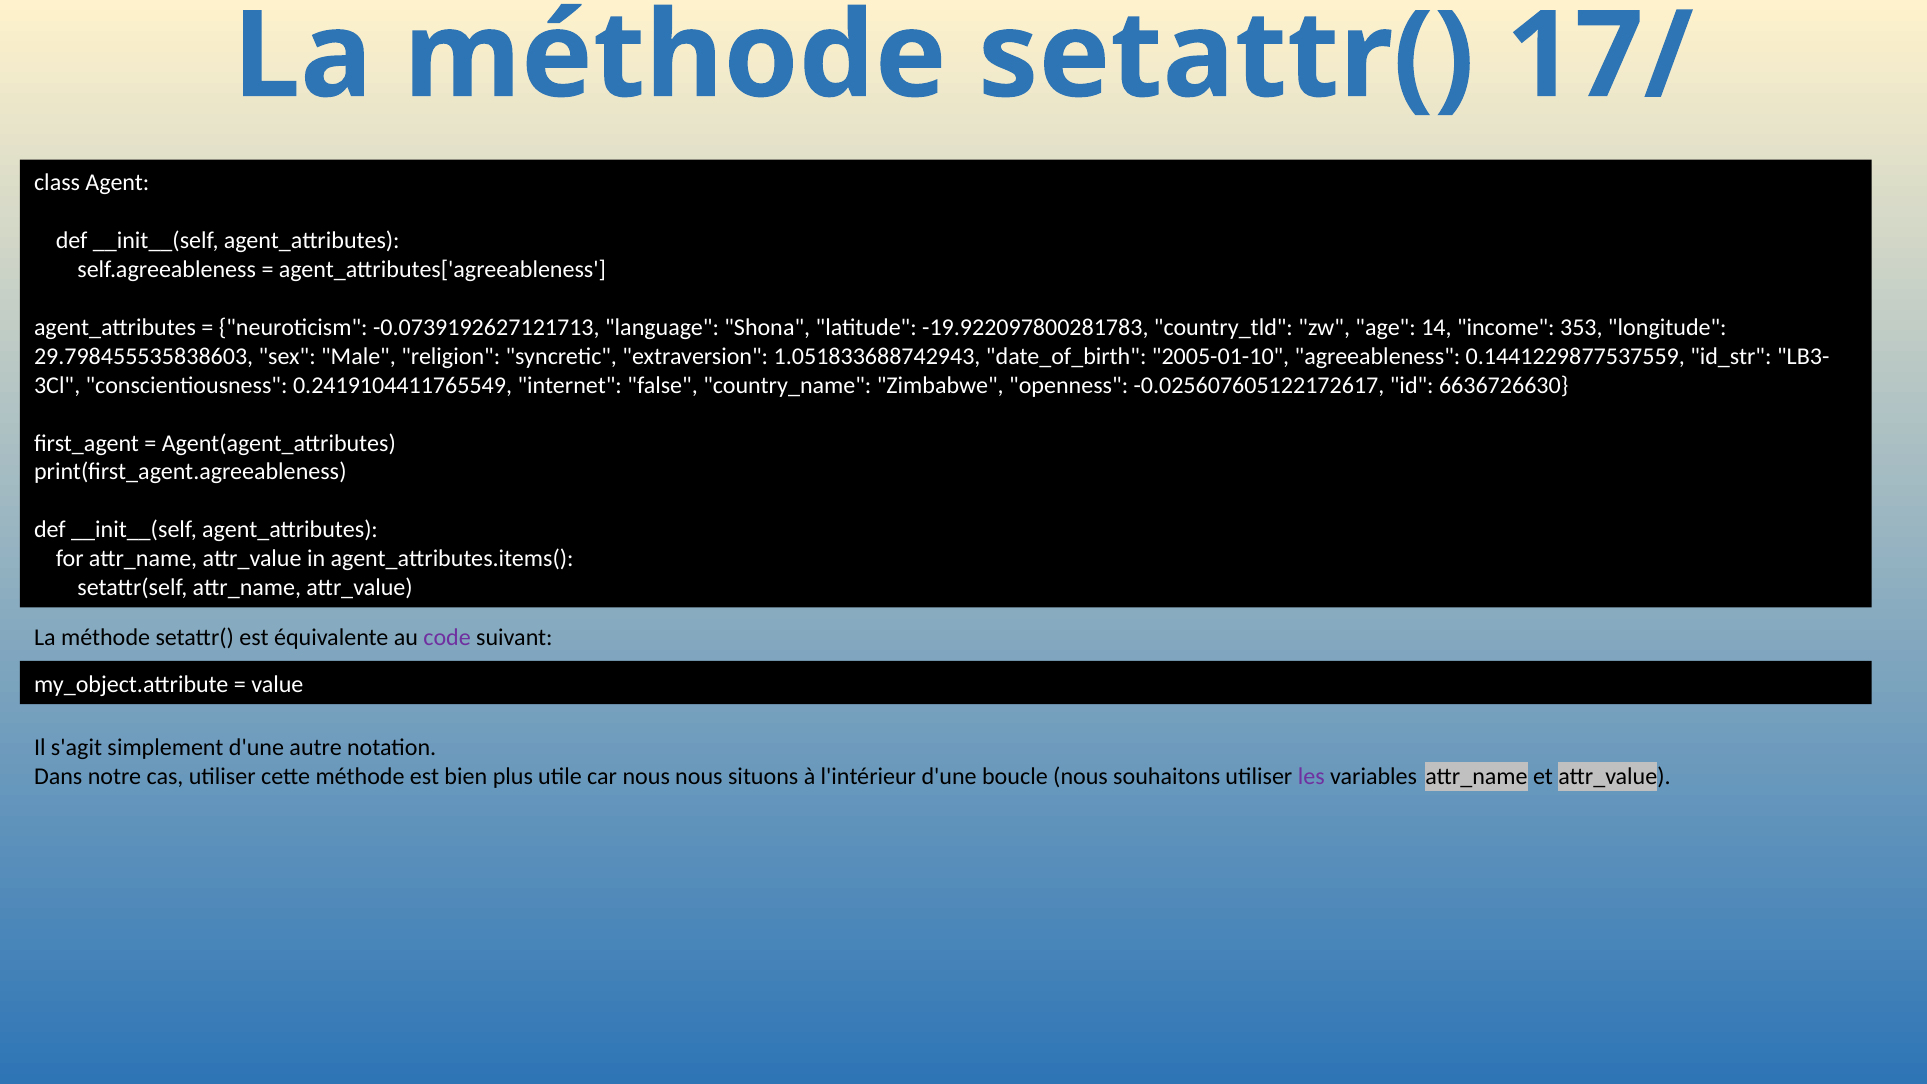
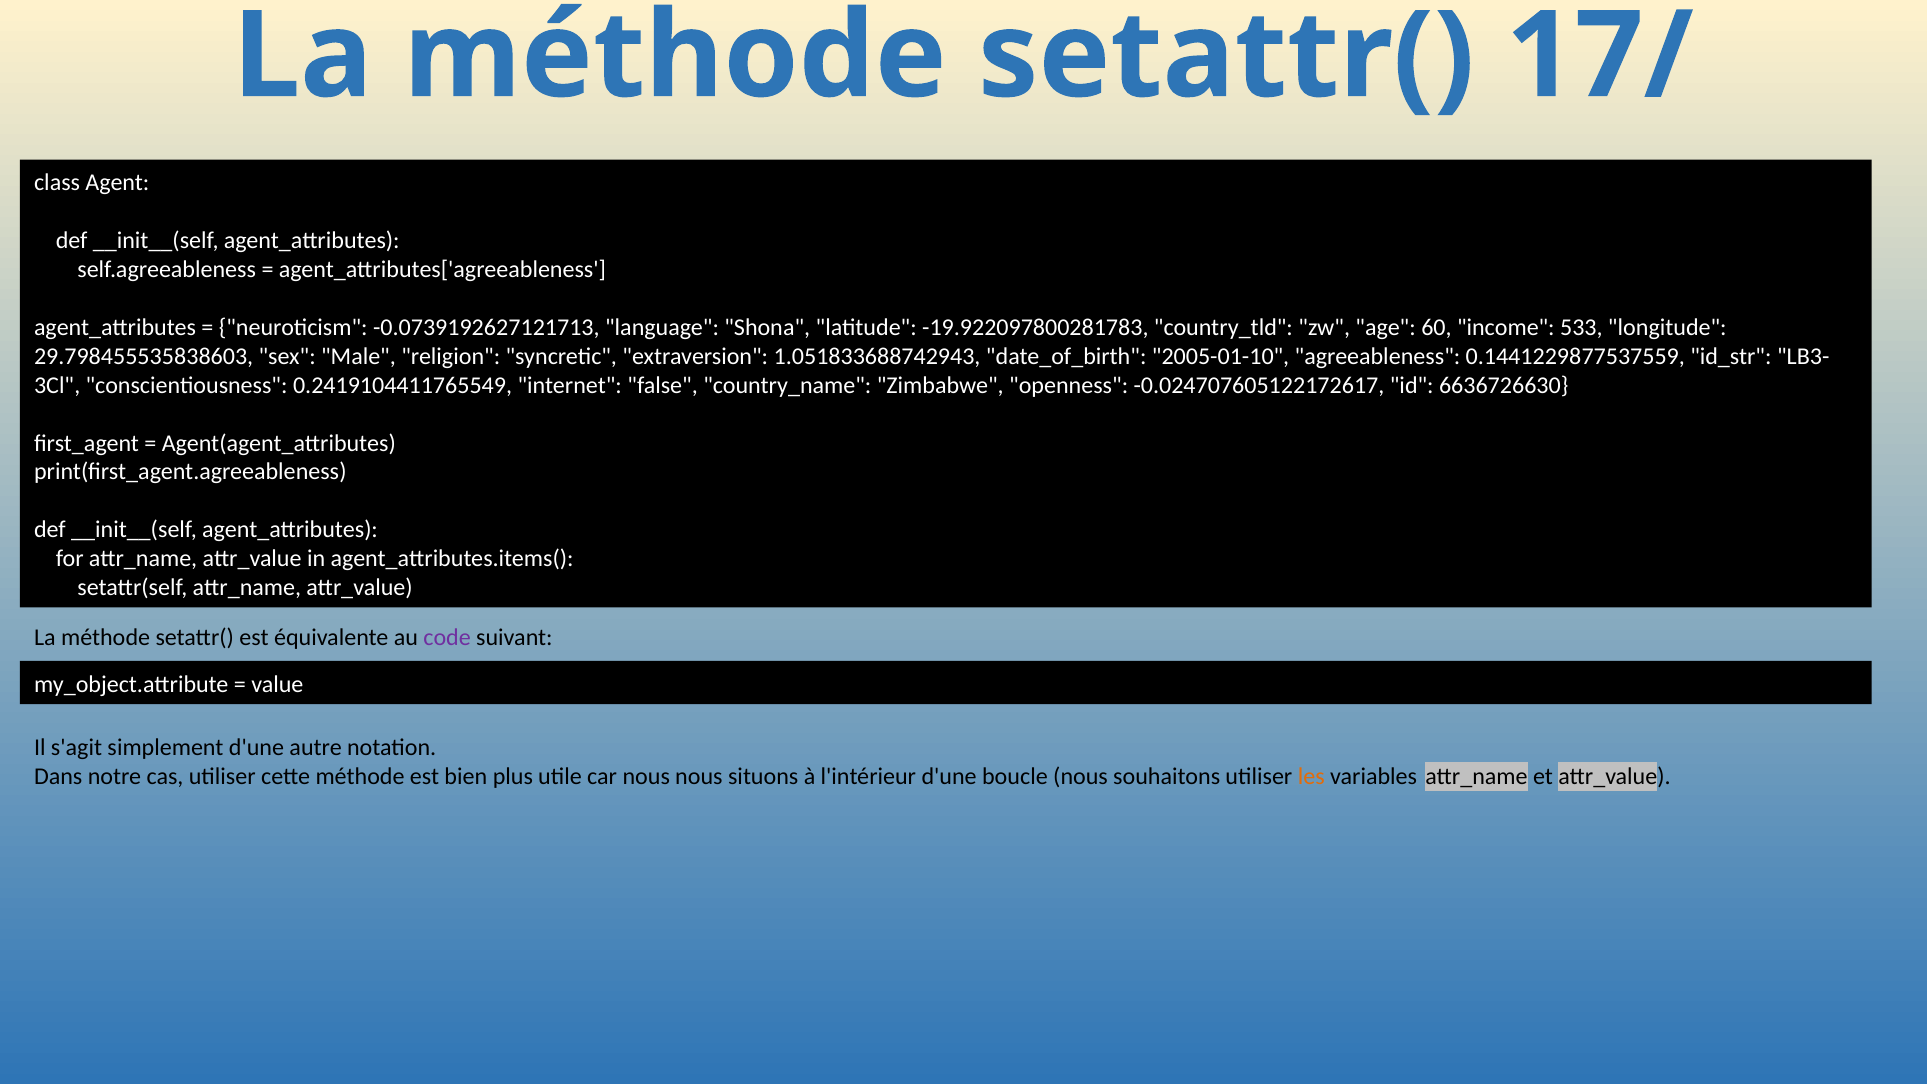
14: 14 -> 60 (1436, 327)
353: 353 -> 533 (1581, 327)
-0.025607605122172617: -0.025607605122172617 -> -0.024707605122172617 (1259, 385)
les colour: purple -> orange (1311, 777)
